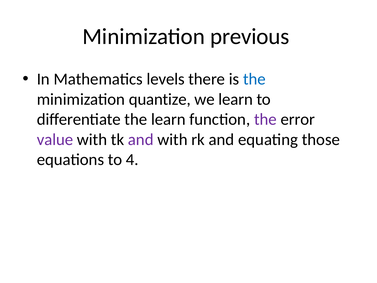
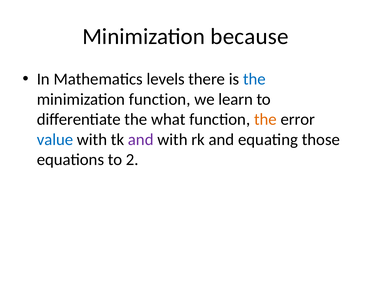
previous: previous -> because (250, 36)
minimization quantize: quantize -> function (160, 99)
the learn: learn -> what (168, 119)
the colour: purple -> orange (265, 119)
value colour: purple -> blue (55, 139)
4: 4 -> 2 (132, 160)
